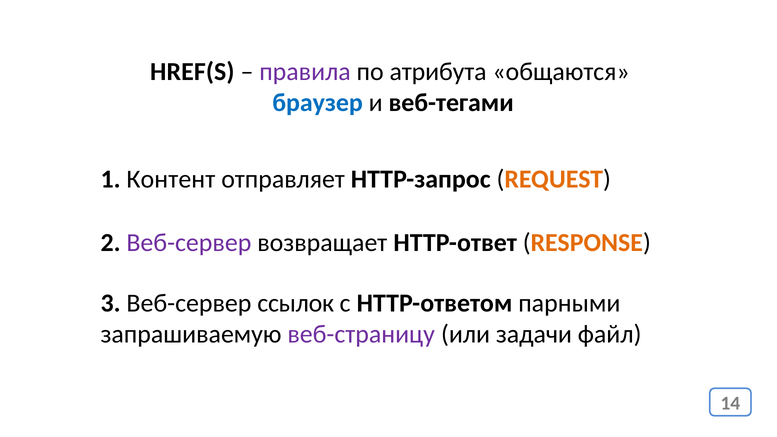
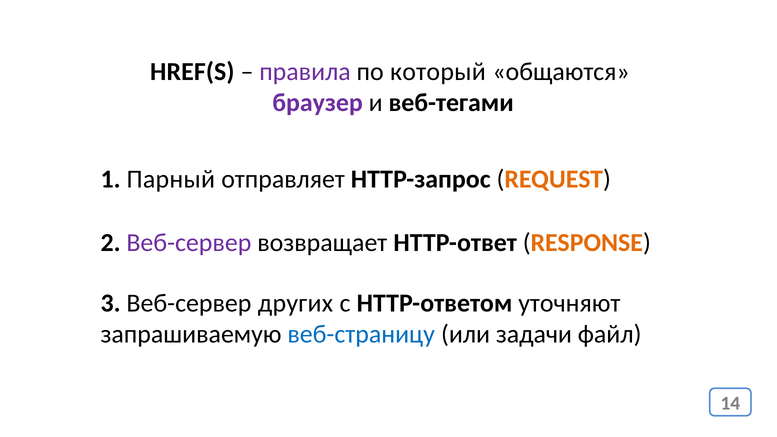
атрибута: атрибута -> который (438, 72)
браузер colour: blue -> purple (318, 103)
Контент: Контент -> Парный (171, 179)
ссылок: ссылок -> других (295, 303)
парными: парными -> уточняют (569, 303)
веб-страницу colour: purple -> blue (361, 334)
